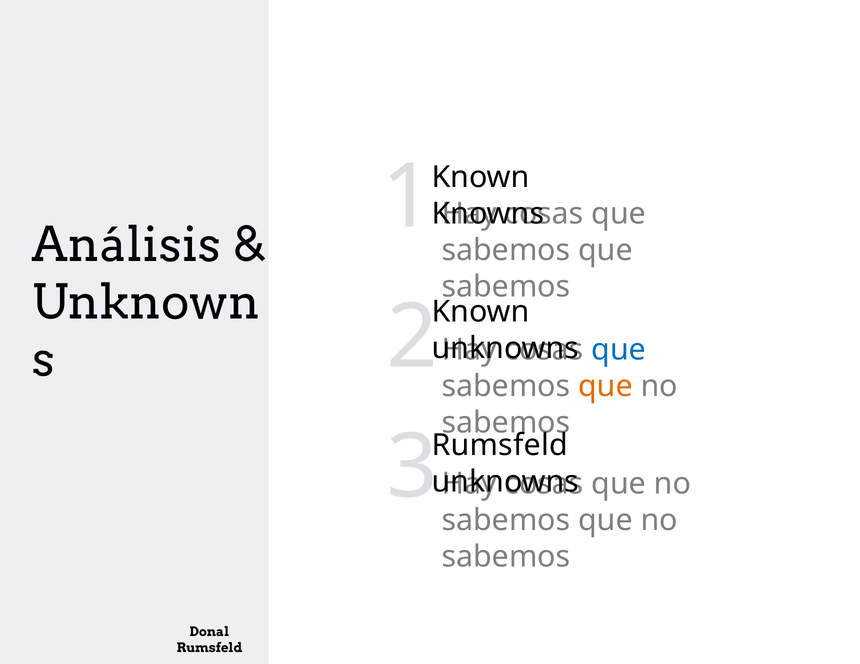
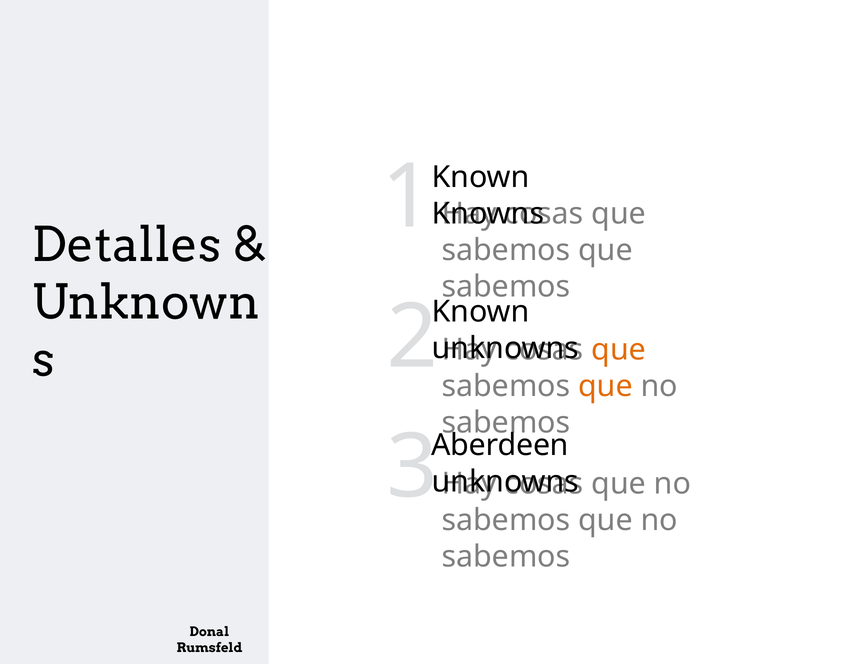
Análisis: Análisis -> Detalles (126, 246)
que colour: blue -> orange (619, 350)
Rumsfeld: Rumsfeld -> Aberdeen (500, 446)
